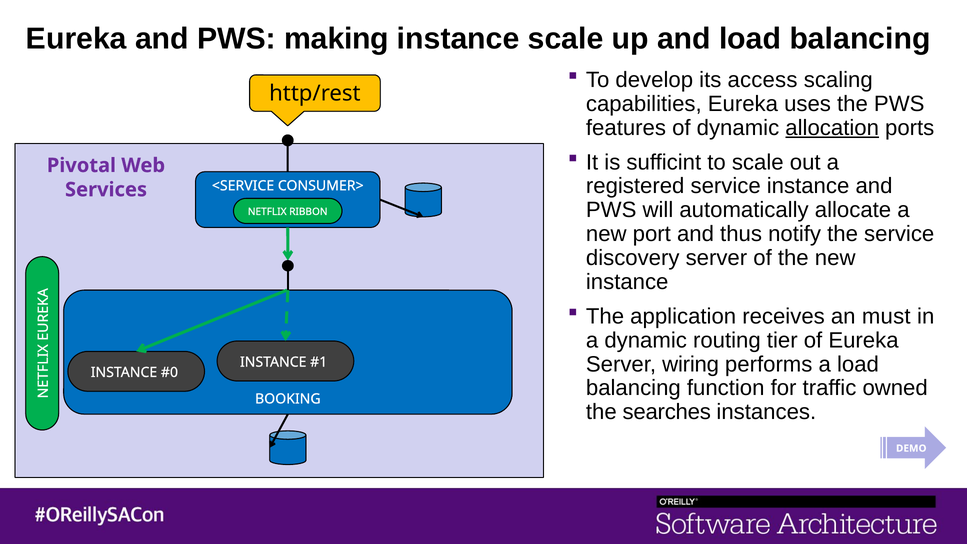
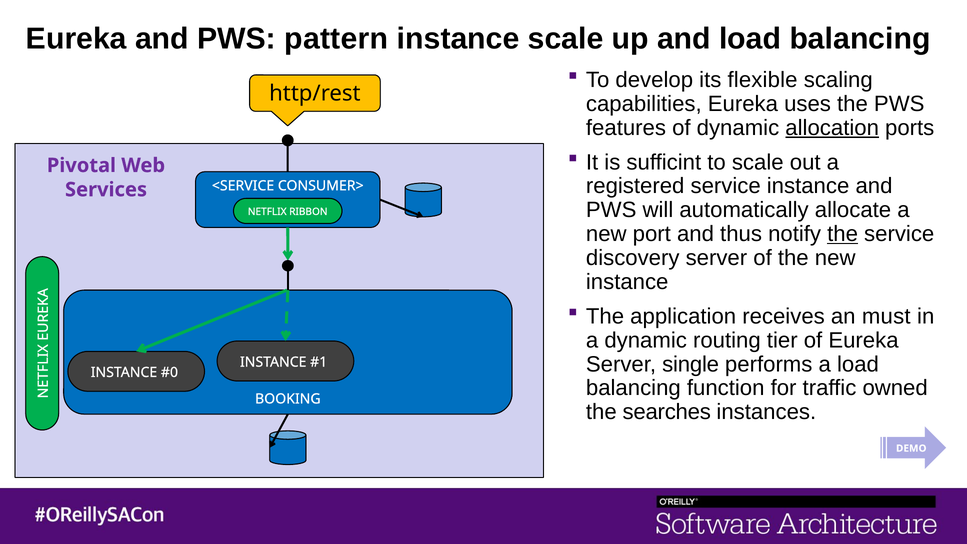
making: making -> pattern (336, 39)
access: access -> flexible (763, 80)
the underline: none -> present (843, 234)
wiring: wiring -> single (691, 364)
